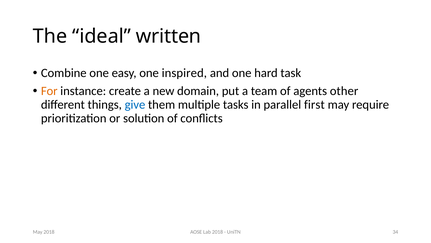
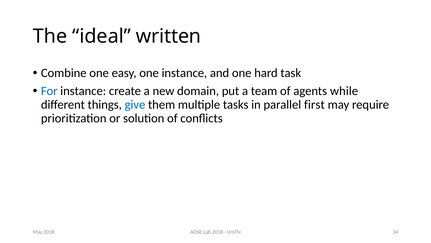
one inspired: inspired -> instance (184, 73)
For colour: orange -> blue (49, 91)
other: other -> while (344, 91)
